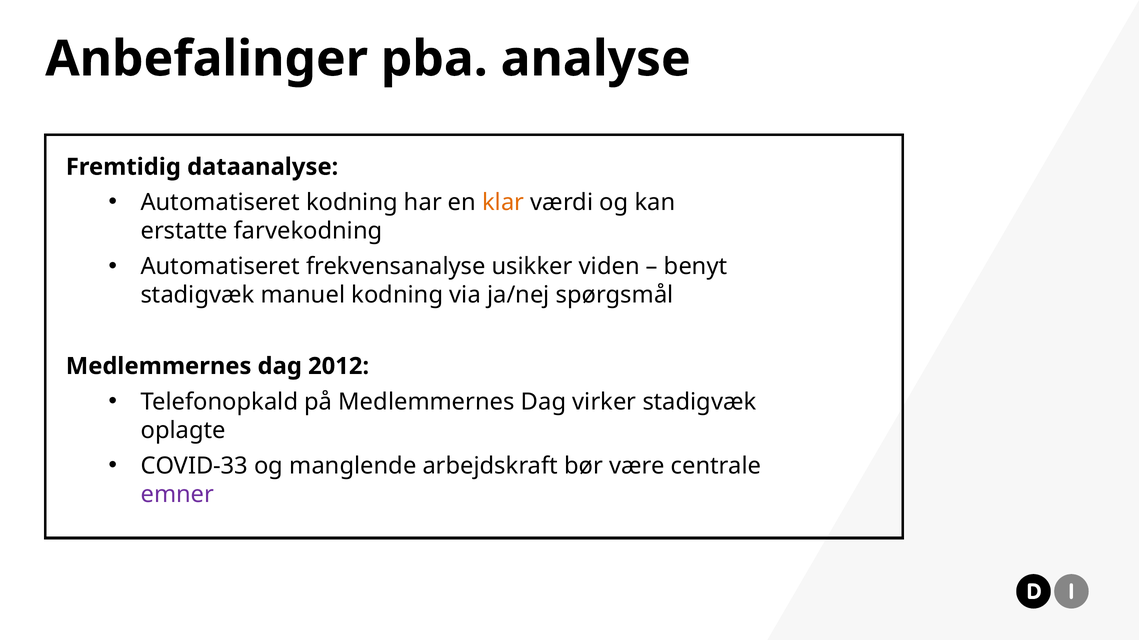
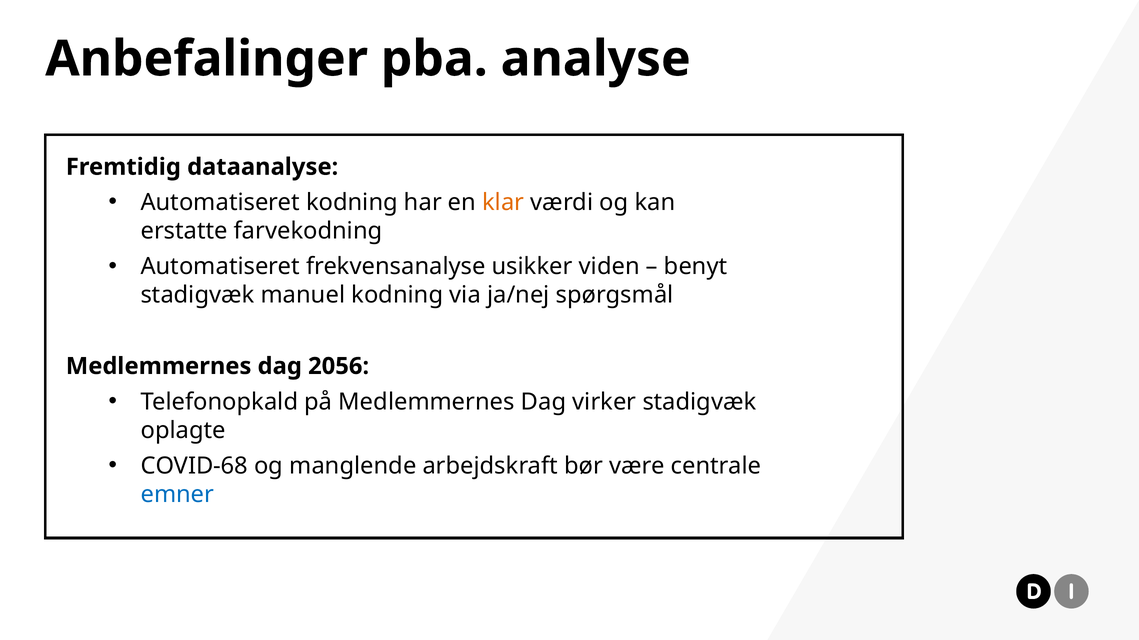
2012: 2012 -> 2056 (339, 367)
COVID-33: COVID-33 -> COVID-68 (194, 466)
emner colour: purple -> blue (177, 495)
